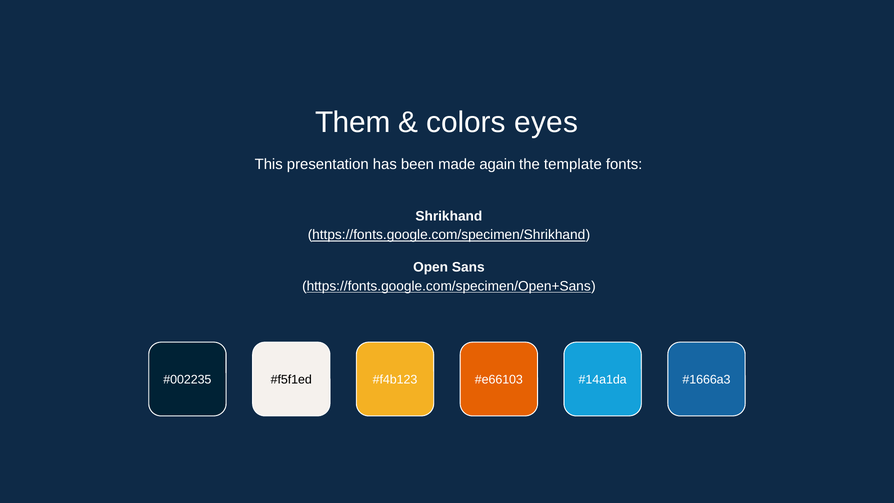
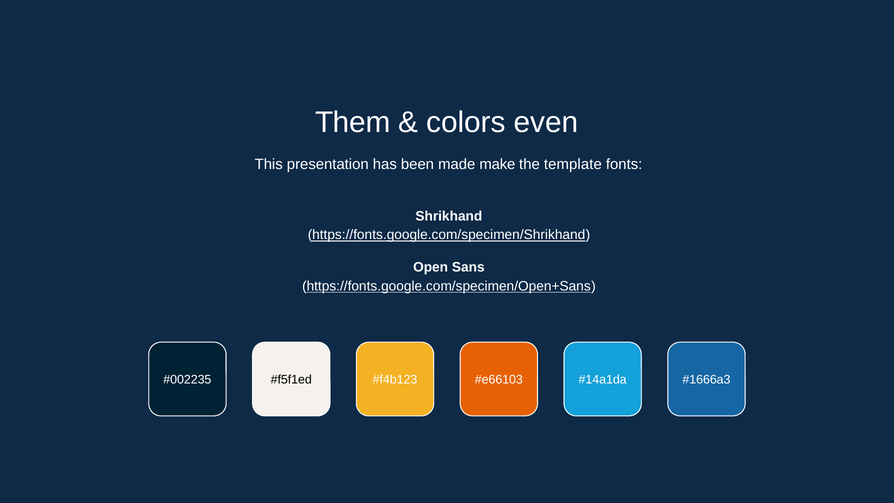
eyes: eyes -> even (546, 122)
again: again -> make (497, 164)
